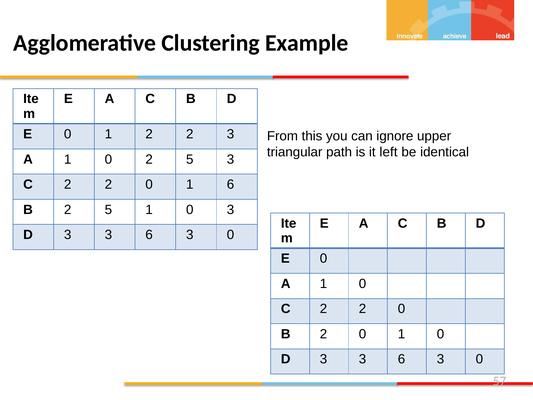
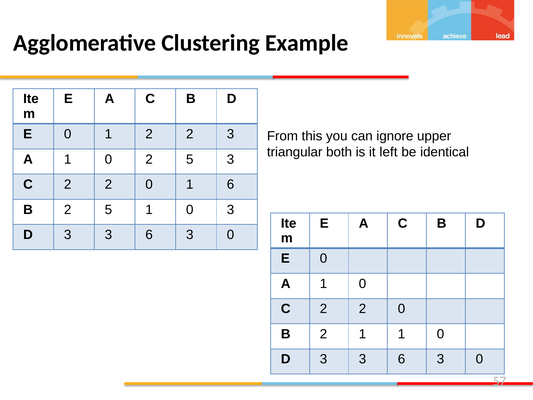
path: path -> both (339, 152)
B 2 0: 0 -> 1 (363, 334)
